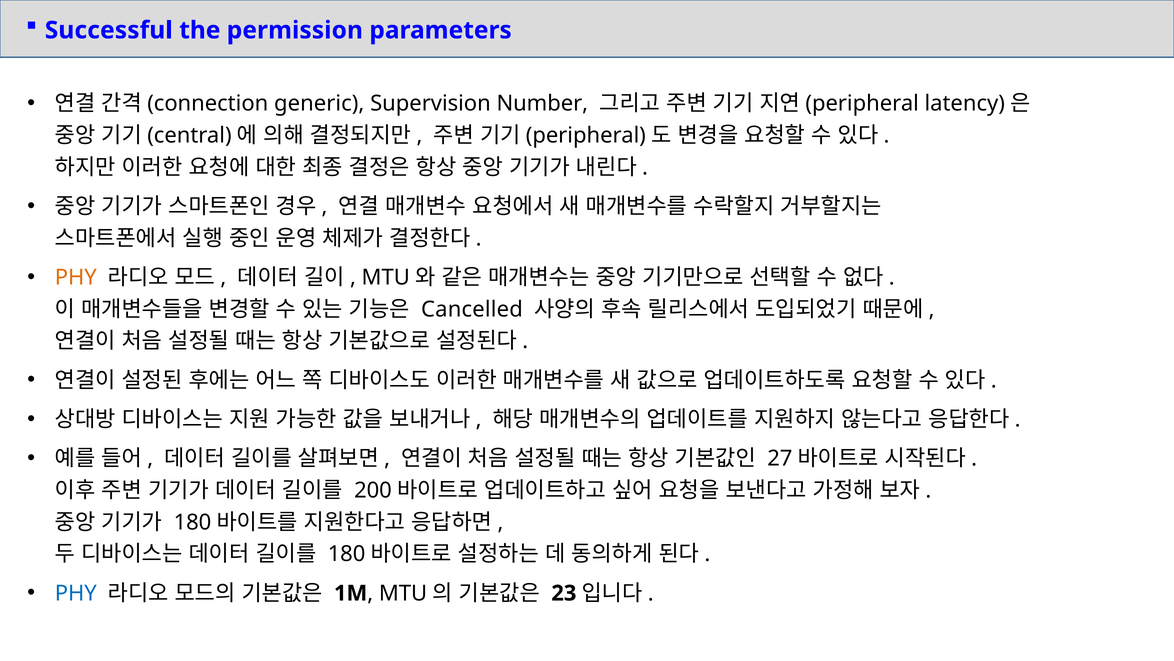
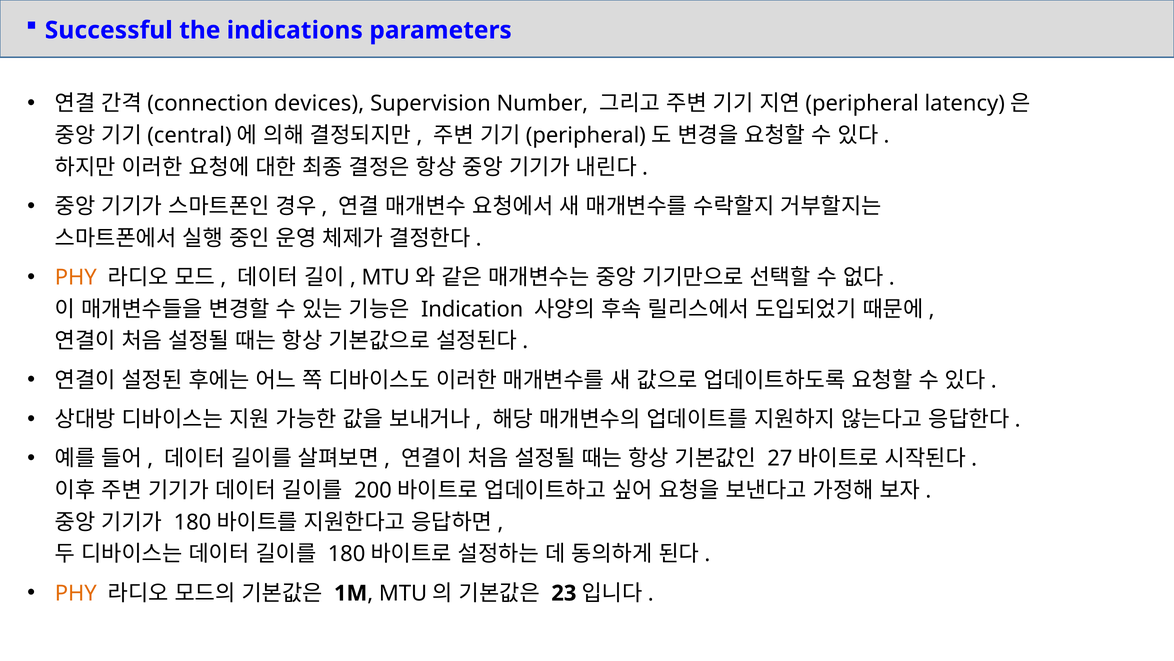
permission: permission -> indications (295, 30)
generic: generic -> devices (319, 104)
Cancelled: Cancelled -> Indication (472, 309)
PHY colour: blue -> orange (76, 593)
